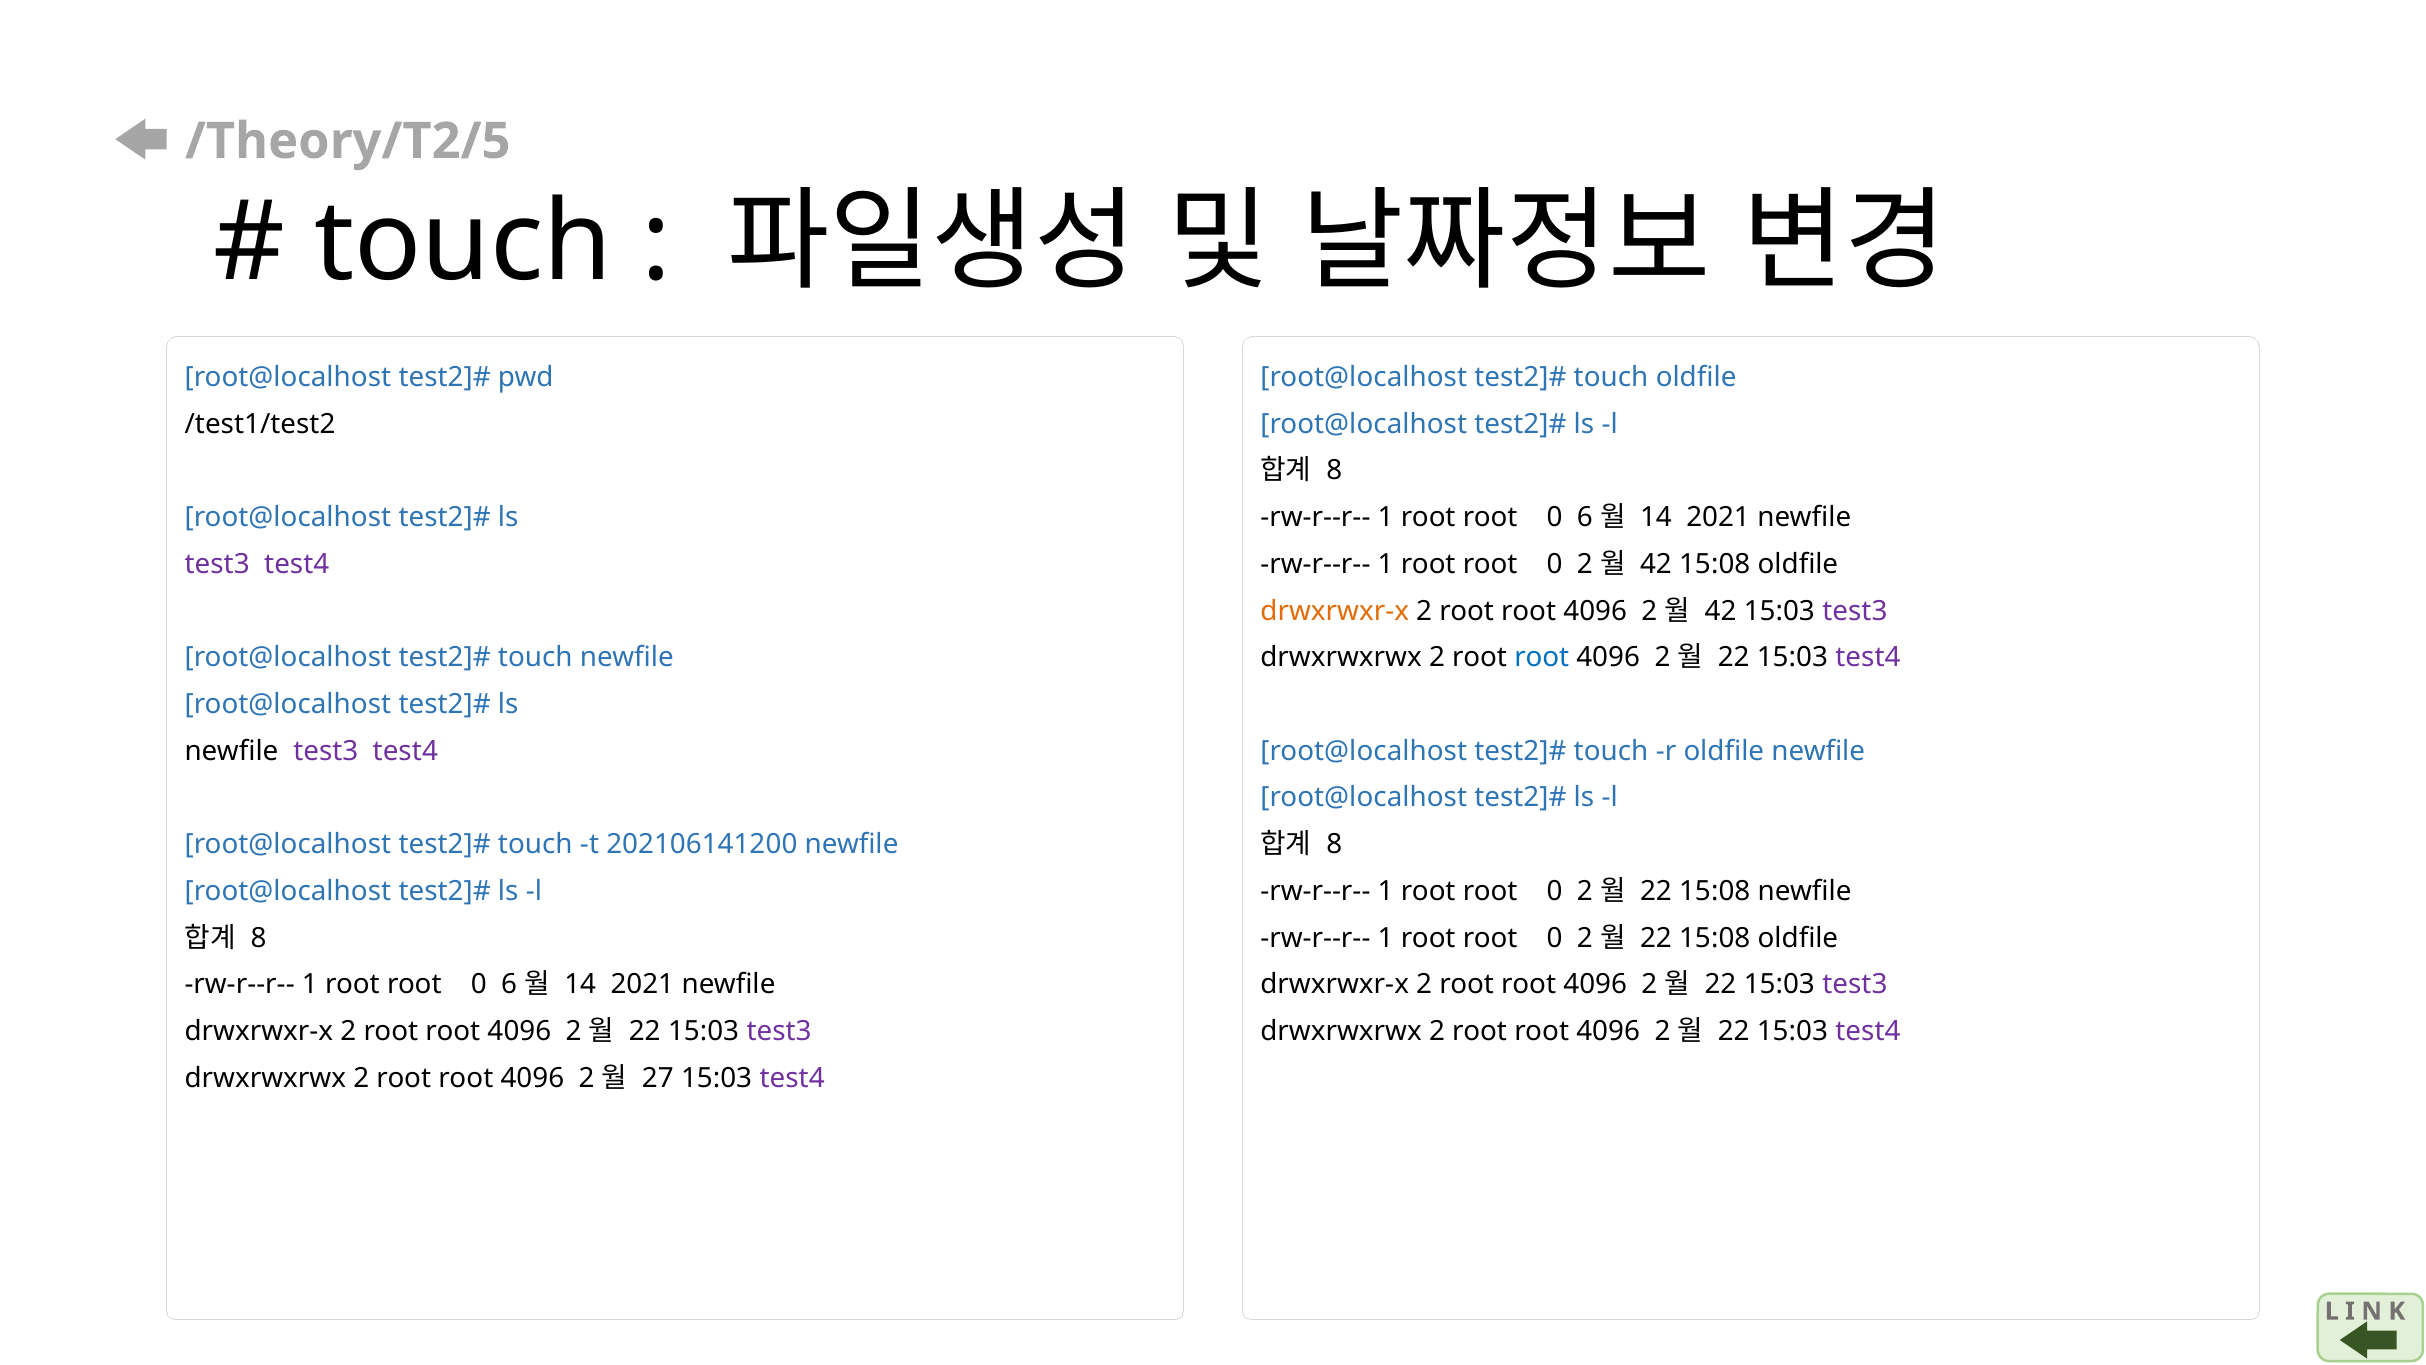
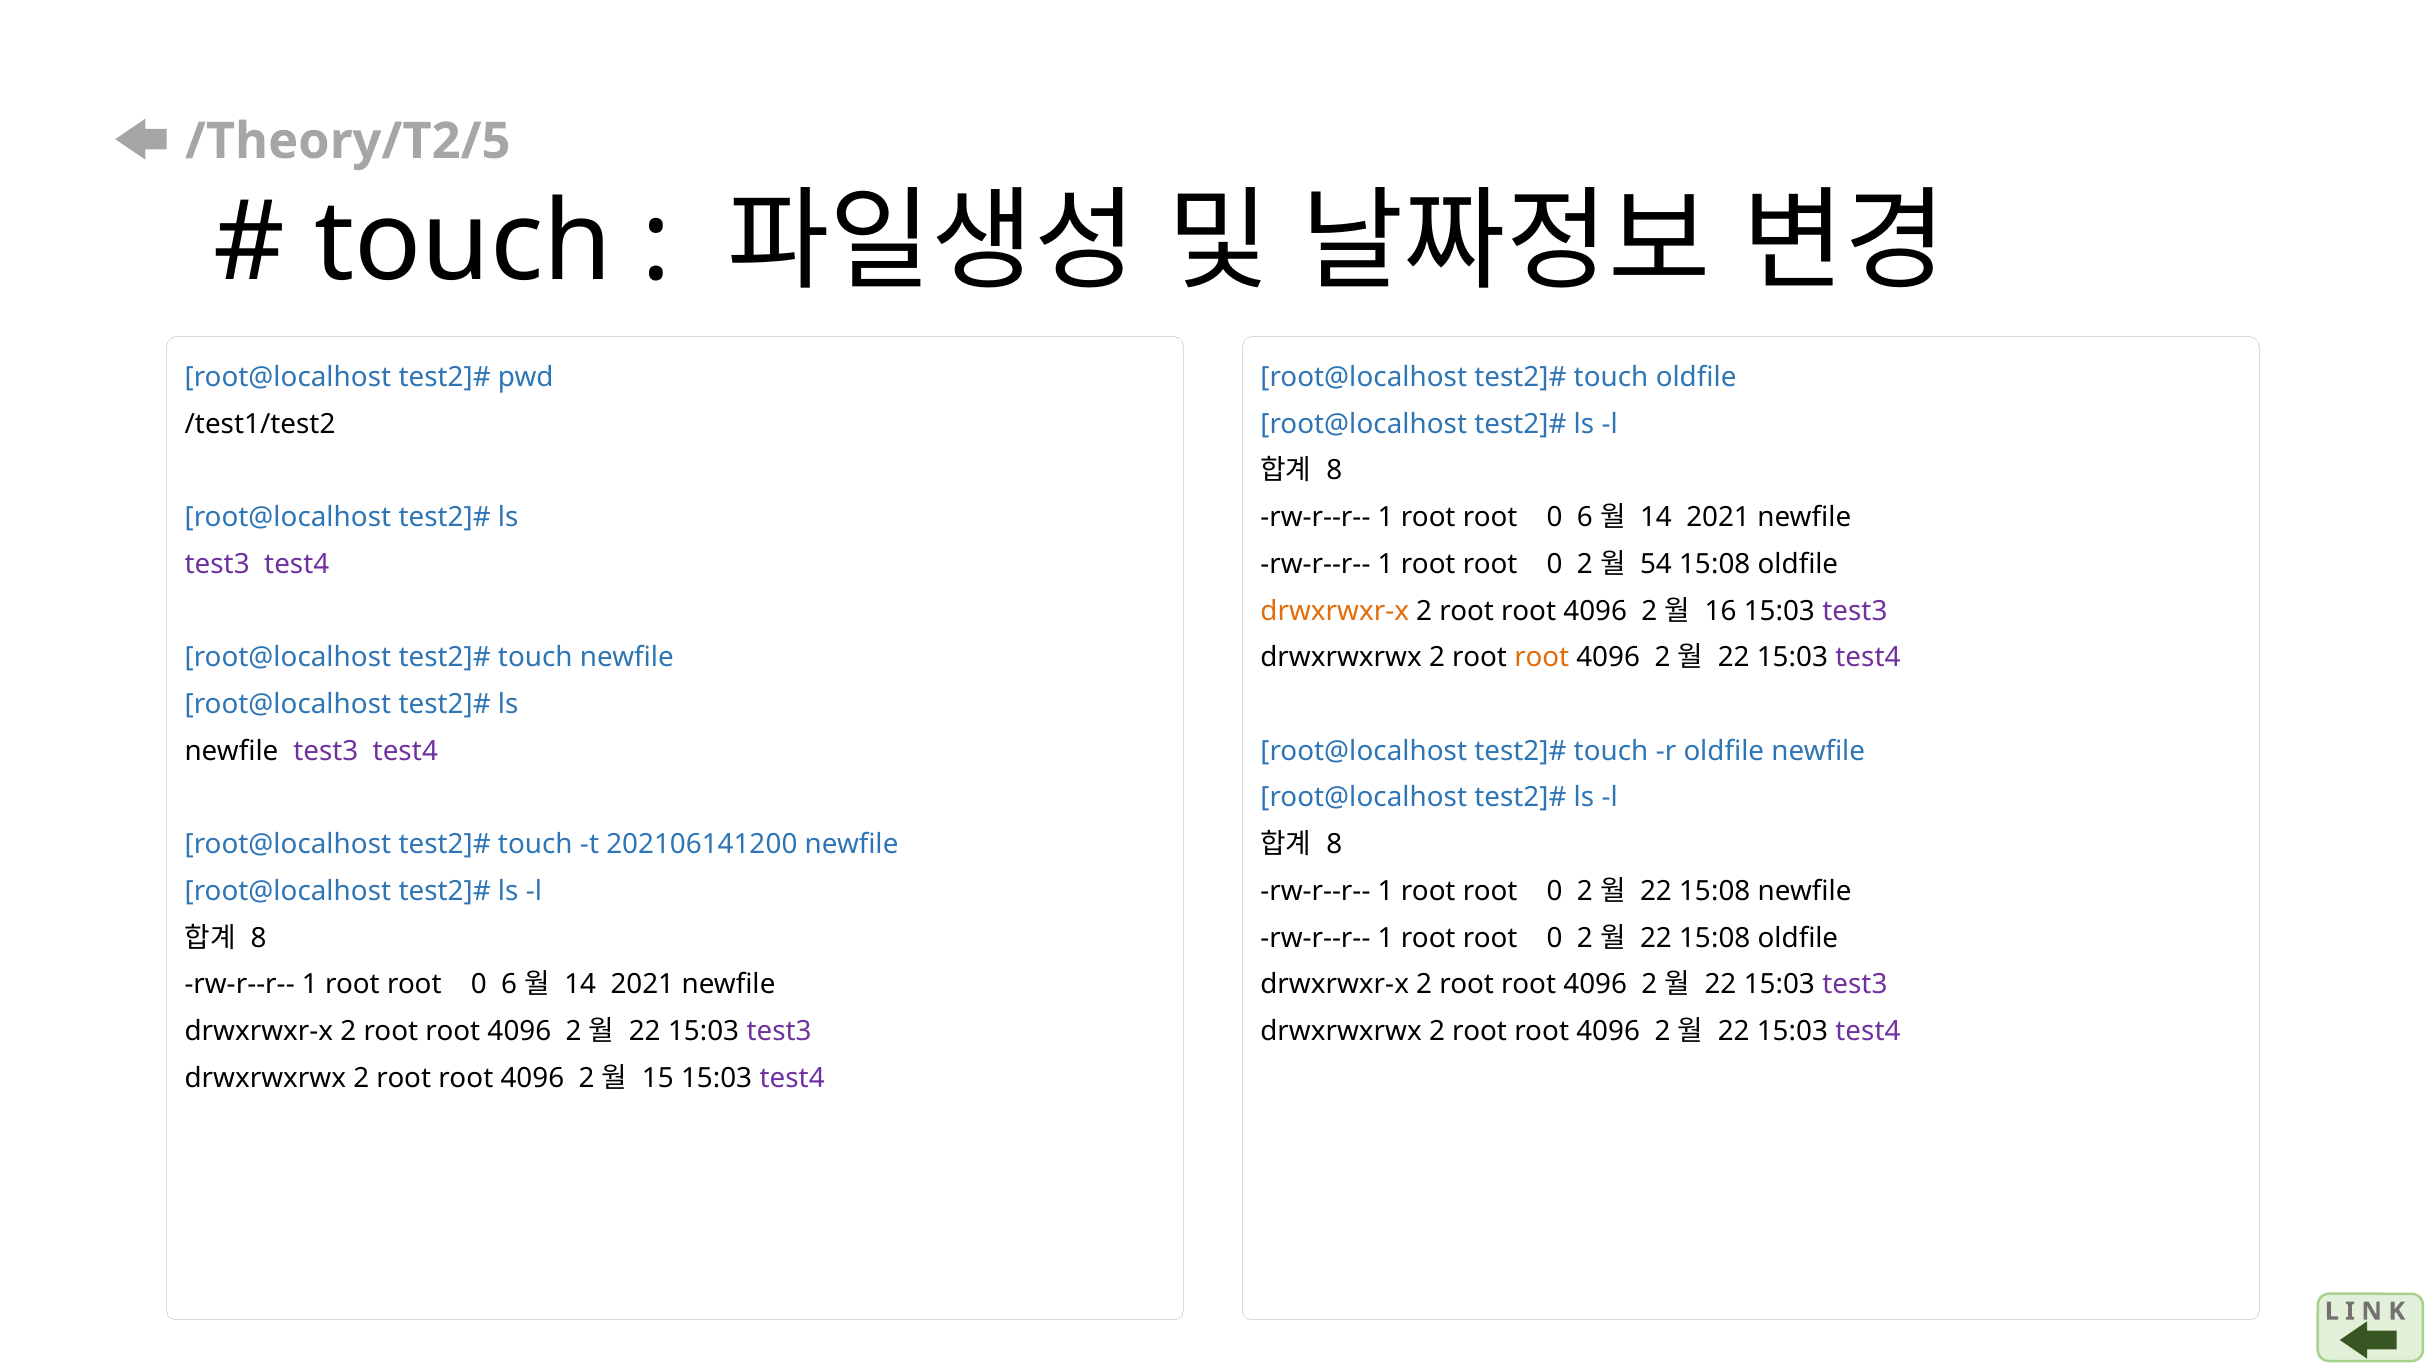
42: 42 -> 54 (1656, 564)
42: 42 -> 16 (1721, 611)
root colour: blue -> orange (1542, 657)
27: 27 -> 15 (658, 1078)
